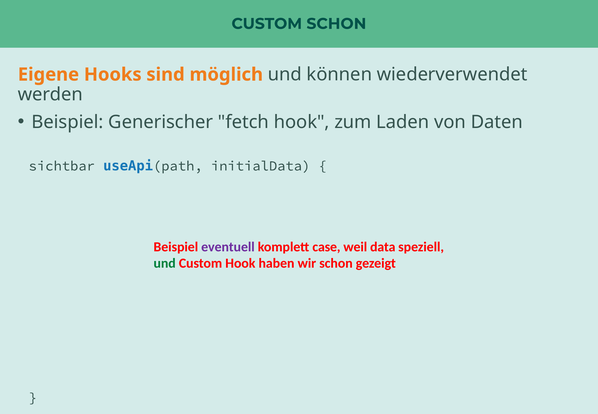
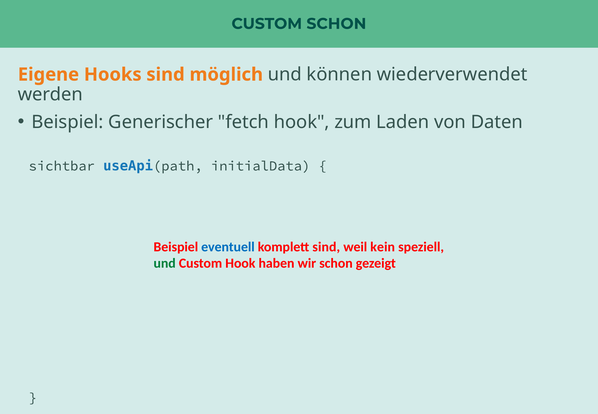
eventuell colour: purple -> blue (228, 247)
komplett case: case -> sind (326, 247)
data: data -> kein (383, 247)
